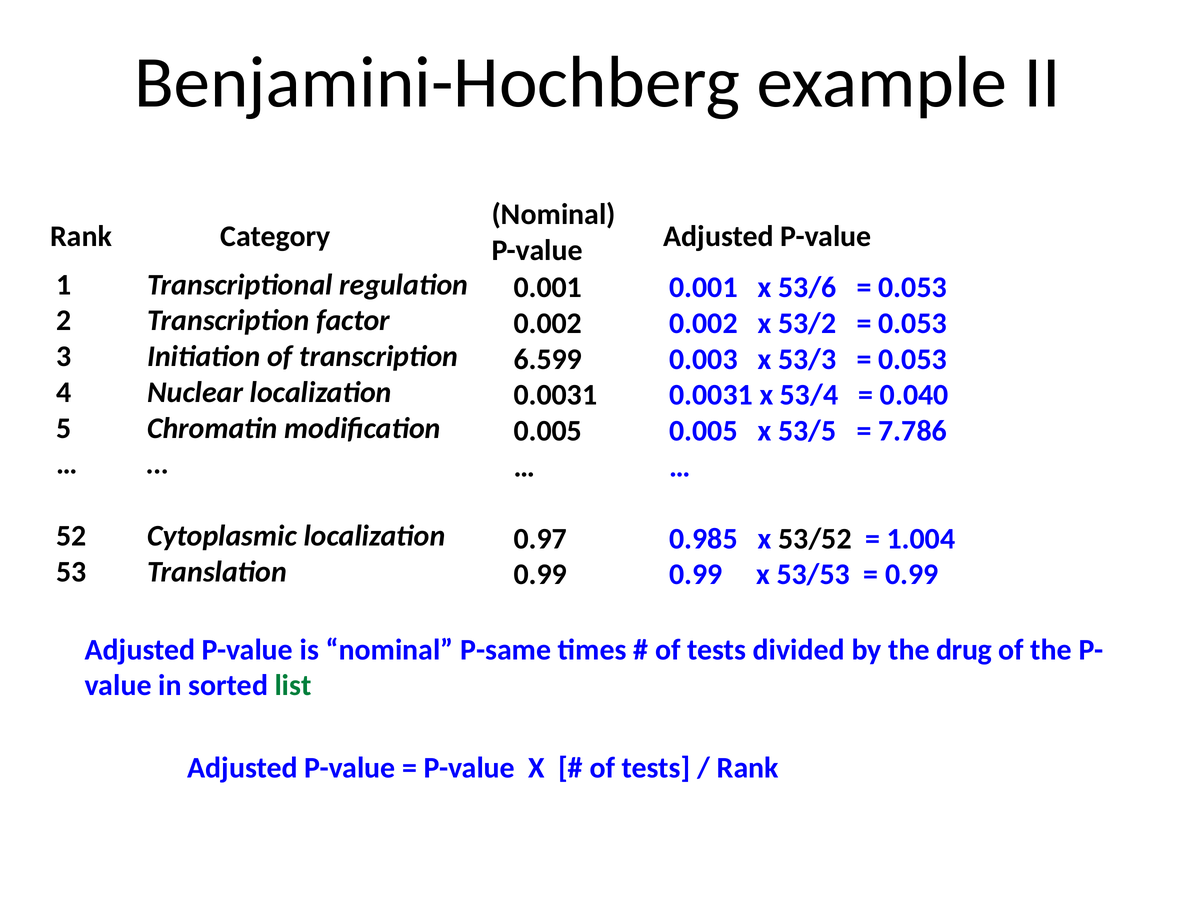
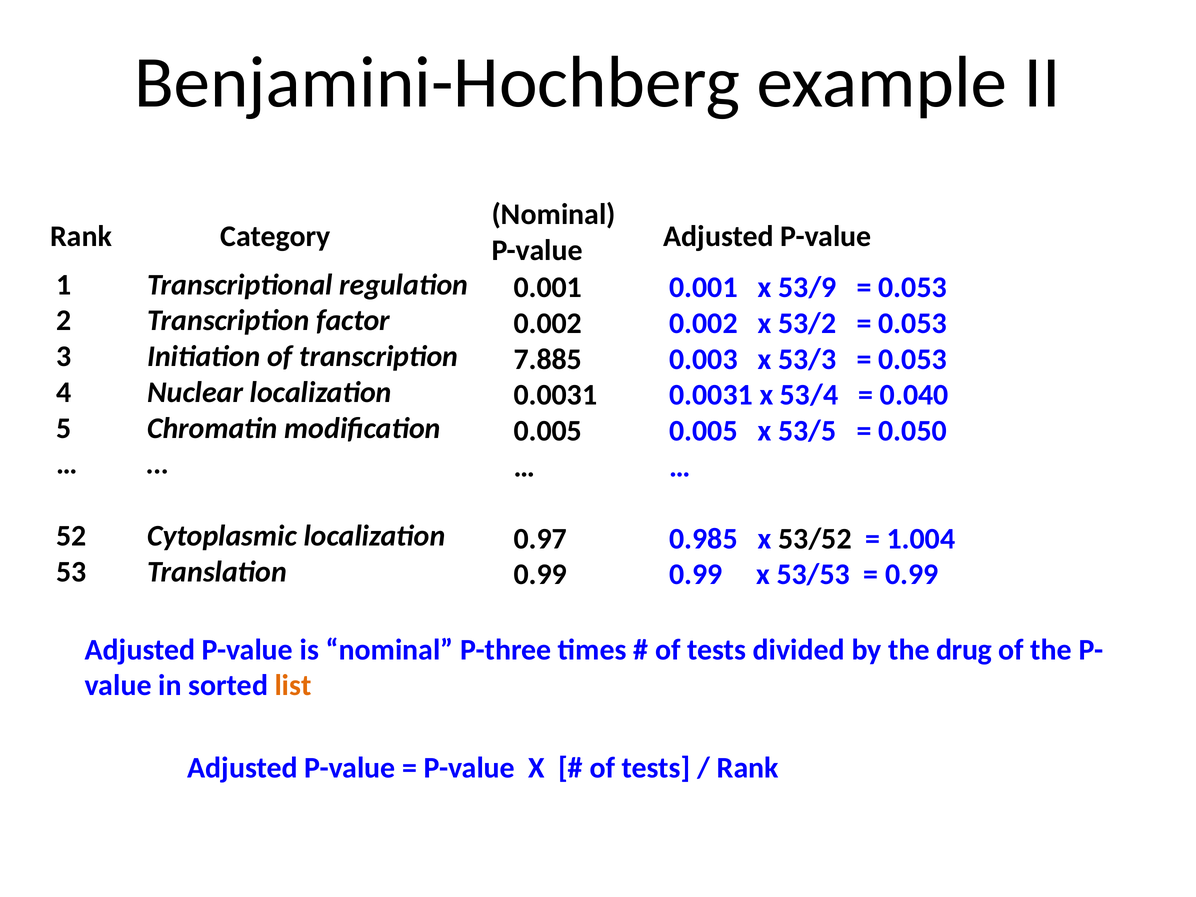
53/6: 53/6 -> 53/9 (807, 287)
6.599: 6.599 -> 7.885 (548, 359)
7.786: 7.786 -> 0.050 (913, 431)
P-same: P-same -> P-three (506, 650)
list colour: green -> orange (293, 686)
